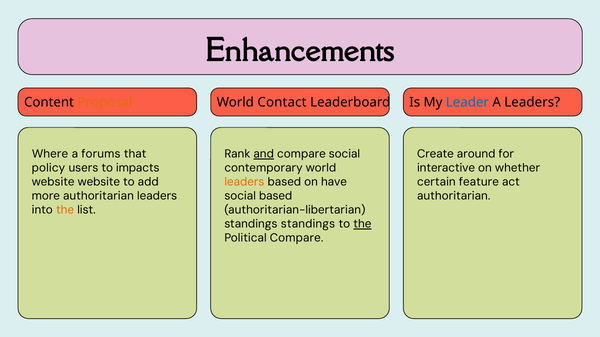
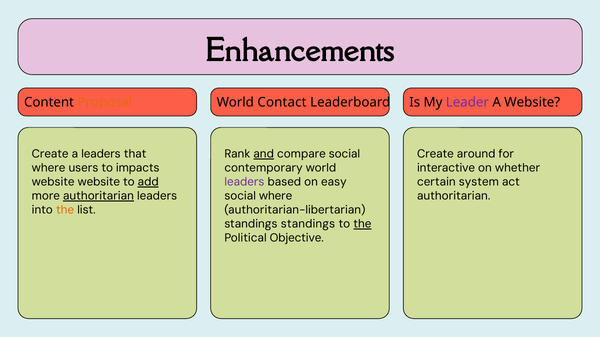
Leader colour: blue -> purple (467, 102)
A Leaders: Leaders -> Website (532, 102)
Where: Where -> Create (50, 154)
a forums: forums -> leaders (101, 154)
policy: policy -> where (49, 168)
add underline: none -> present (148, 182)
leaders colour: orange -> purple (244, 182)
have: have -> easy (334, 182)
feature: feature -> system (479, 182)
authoritarian underline: none -> present (98, 196)
social based: based -> where (276, 196)
Political Compare: Compare -> Objective (297, 238)
